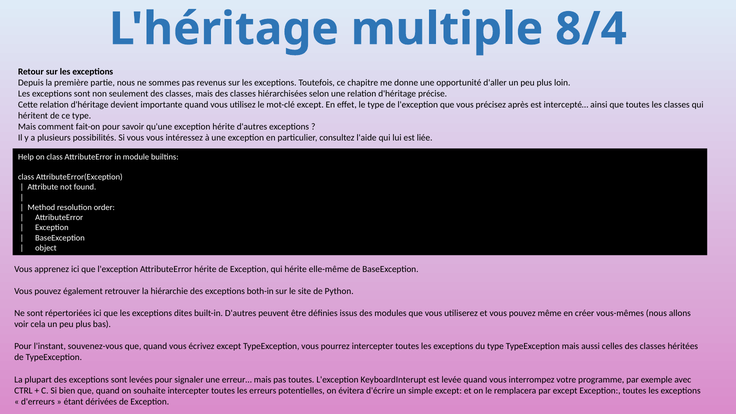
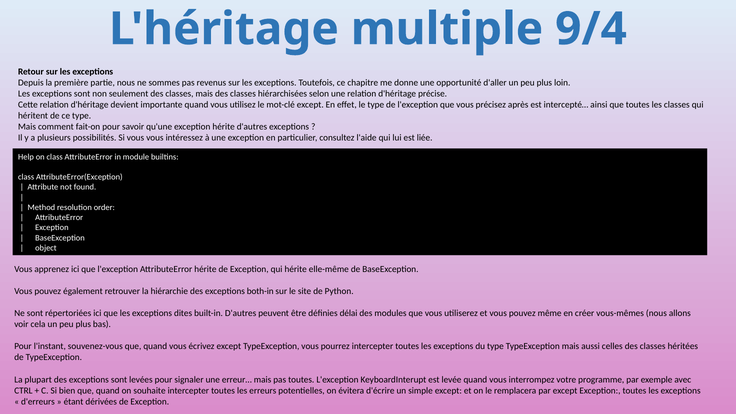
8/4: 8/4 -> 9/4 (591, 29)
issus: issus -> délai (349, 313)
